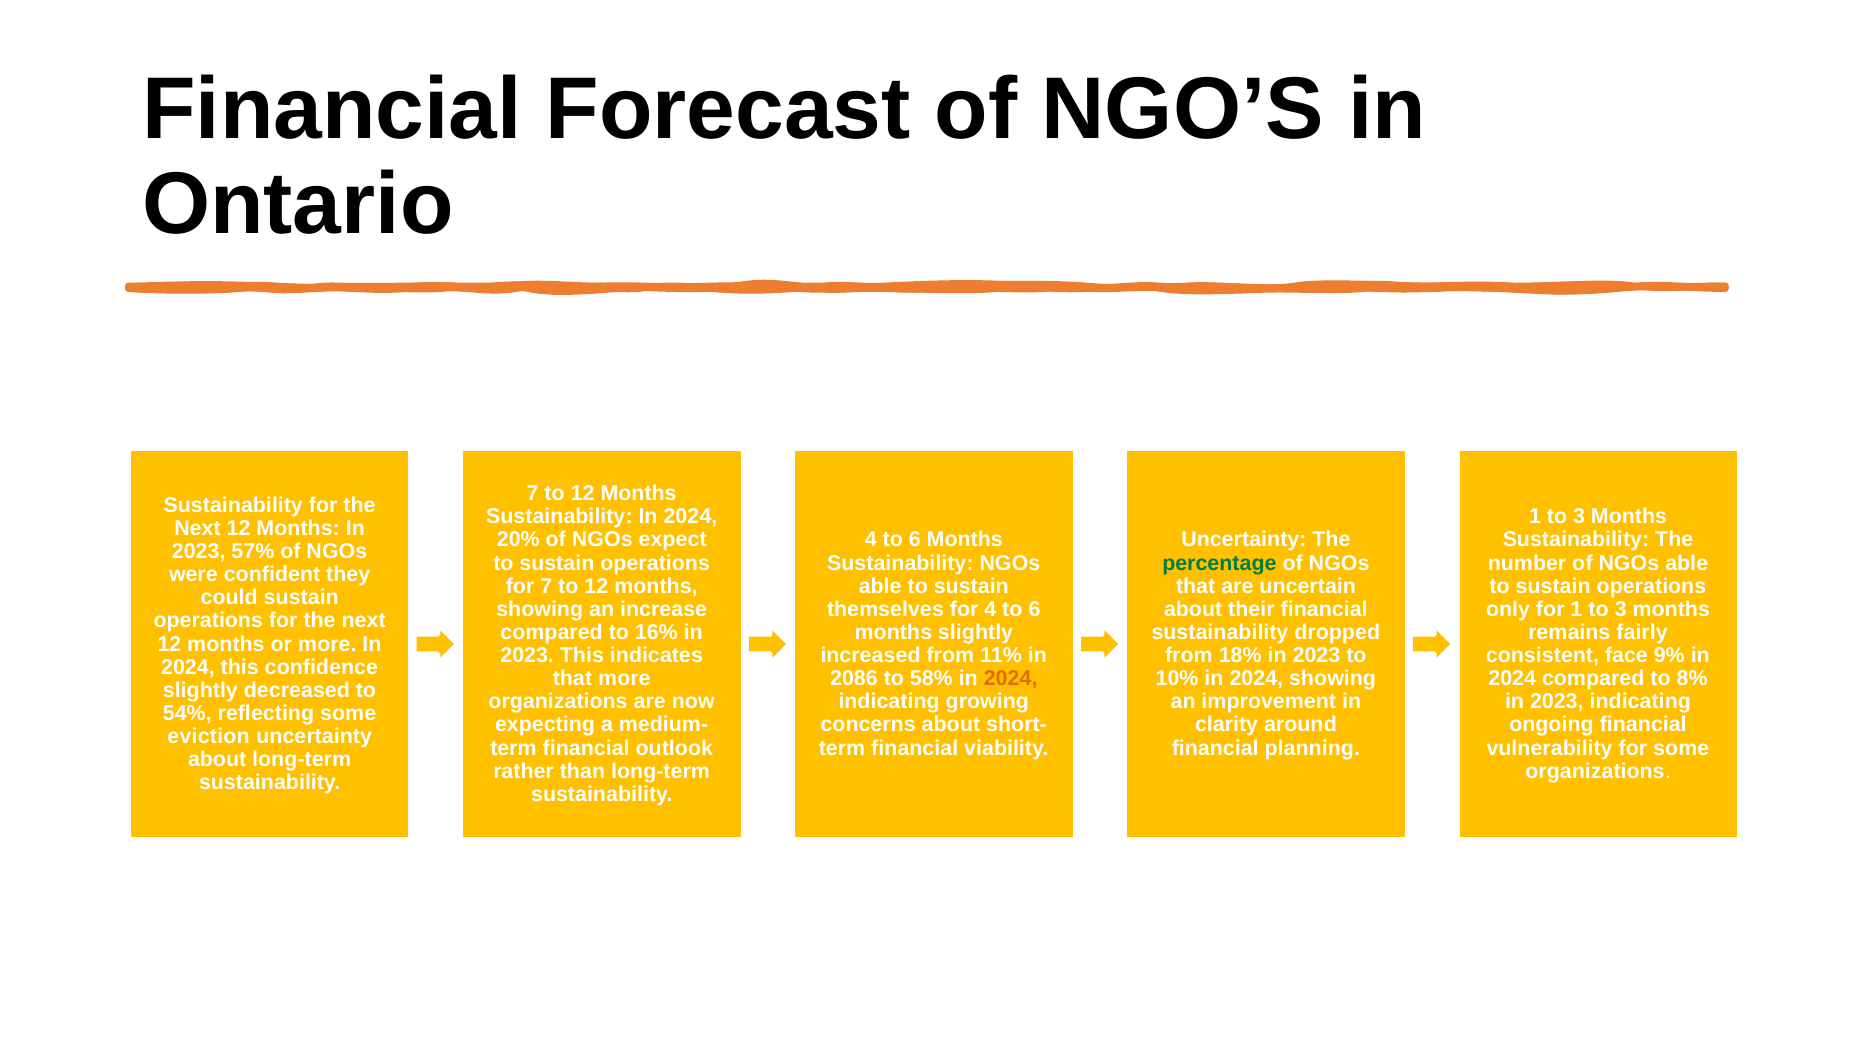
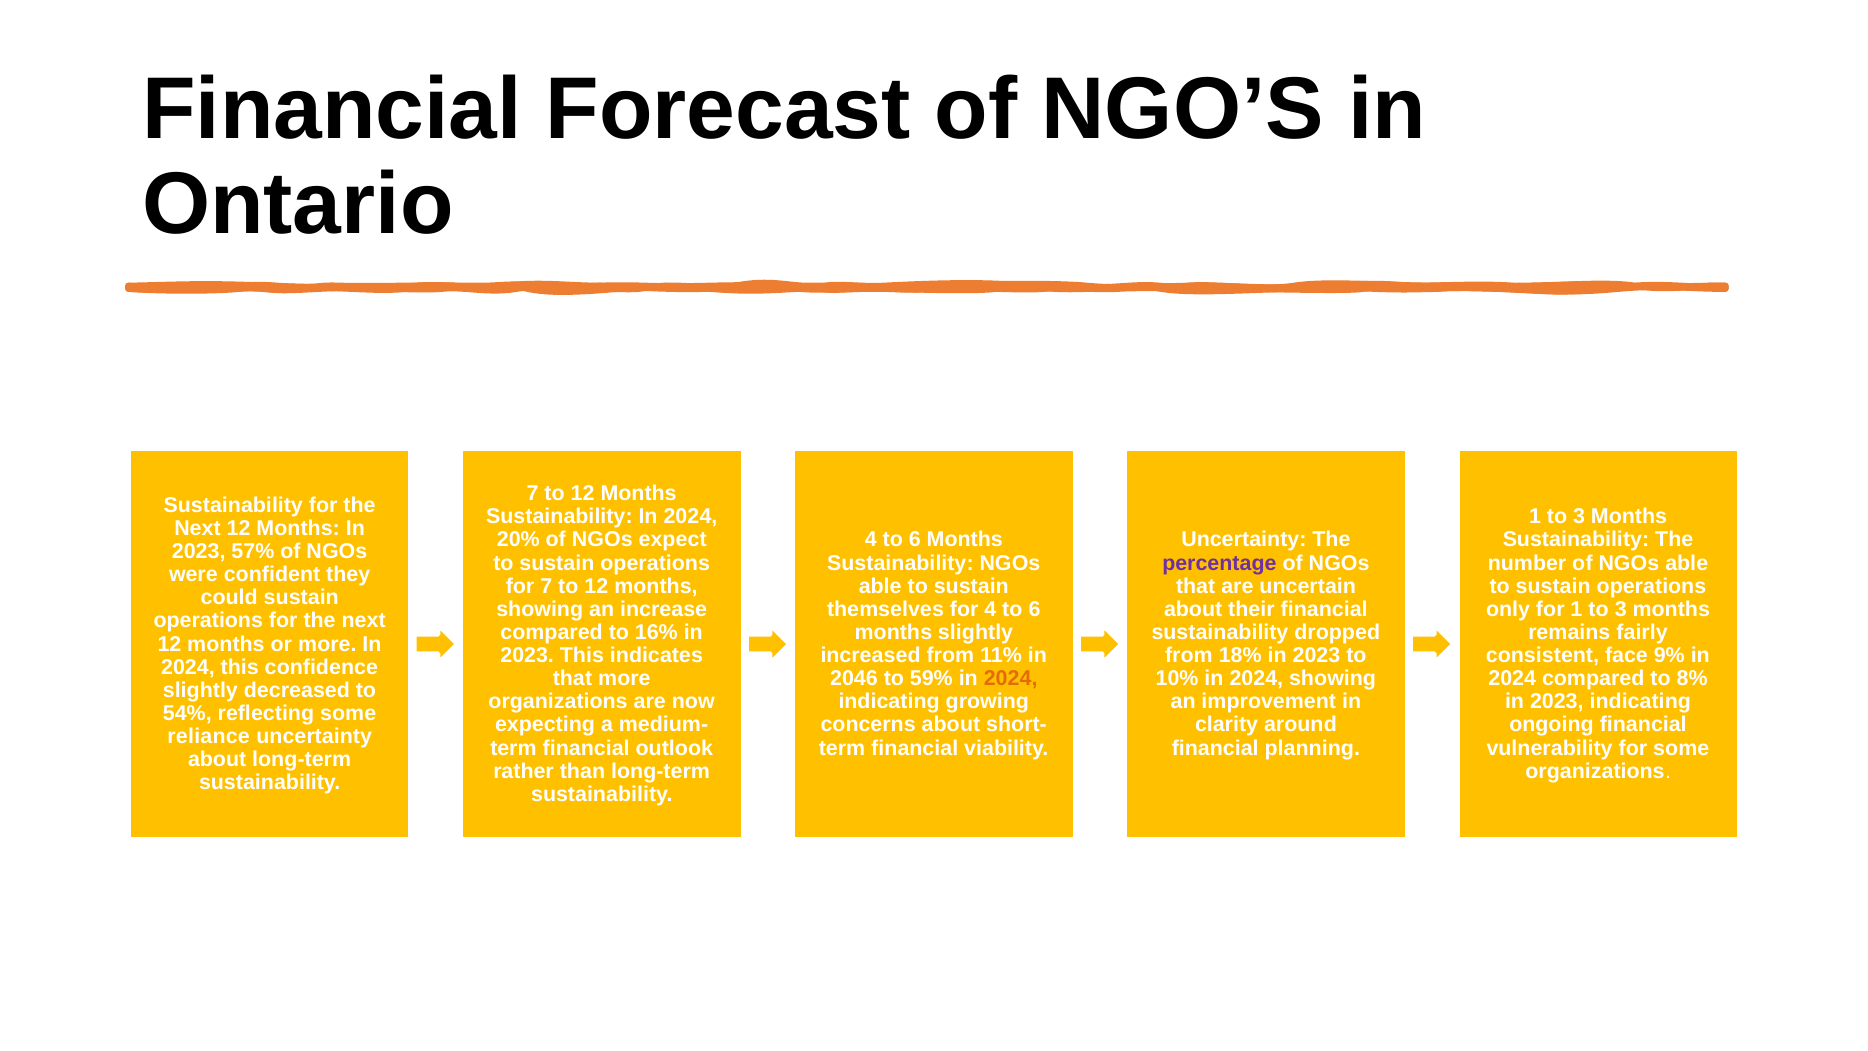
percentage colour: green -> purple (1219, 563)
2086: 2086 -> 2046 (854, 678)
58%: 58% -> 59% (931, 678)
eviction: eviction -> reliance (209, 736)
